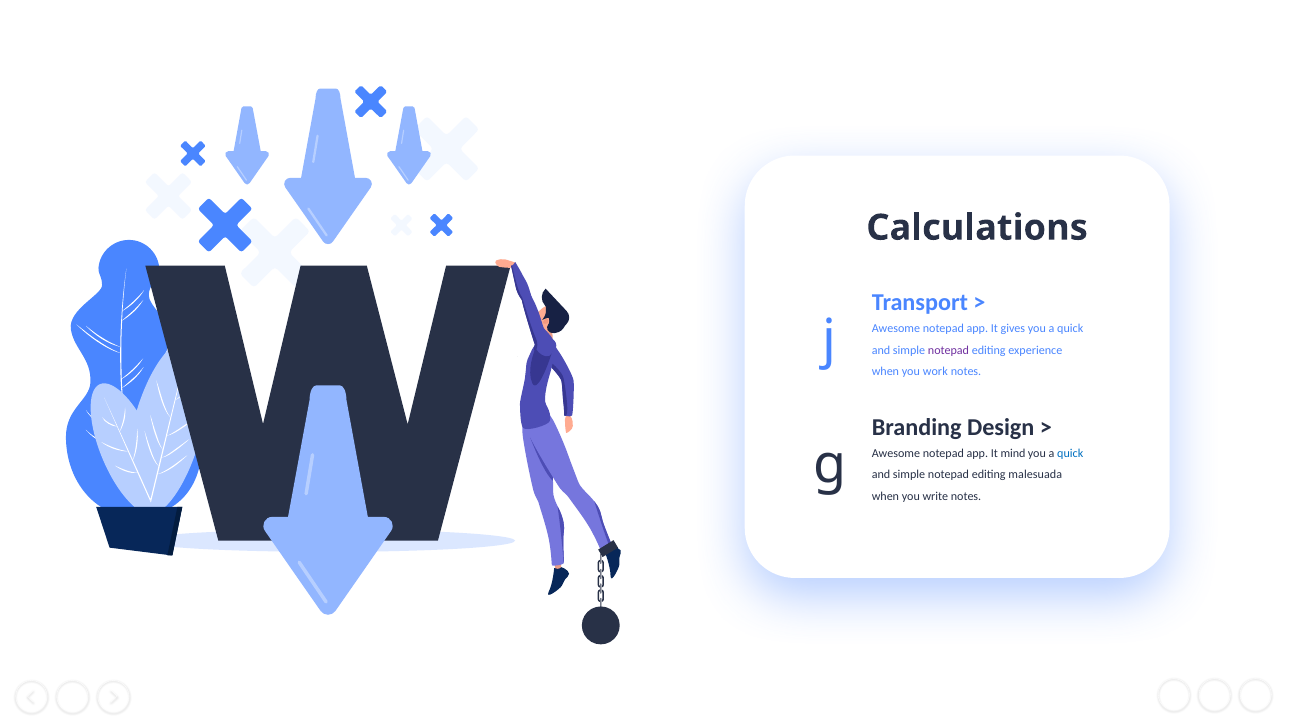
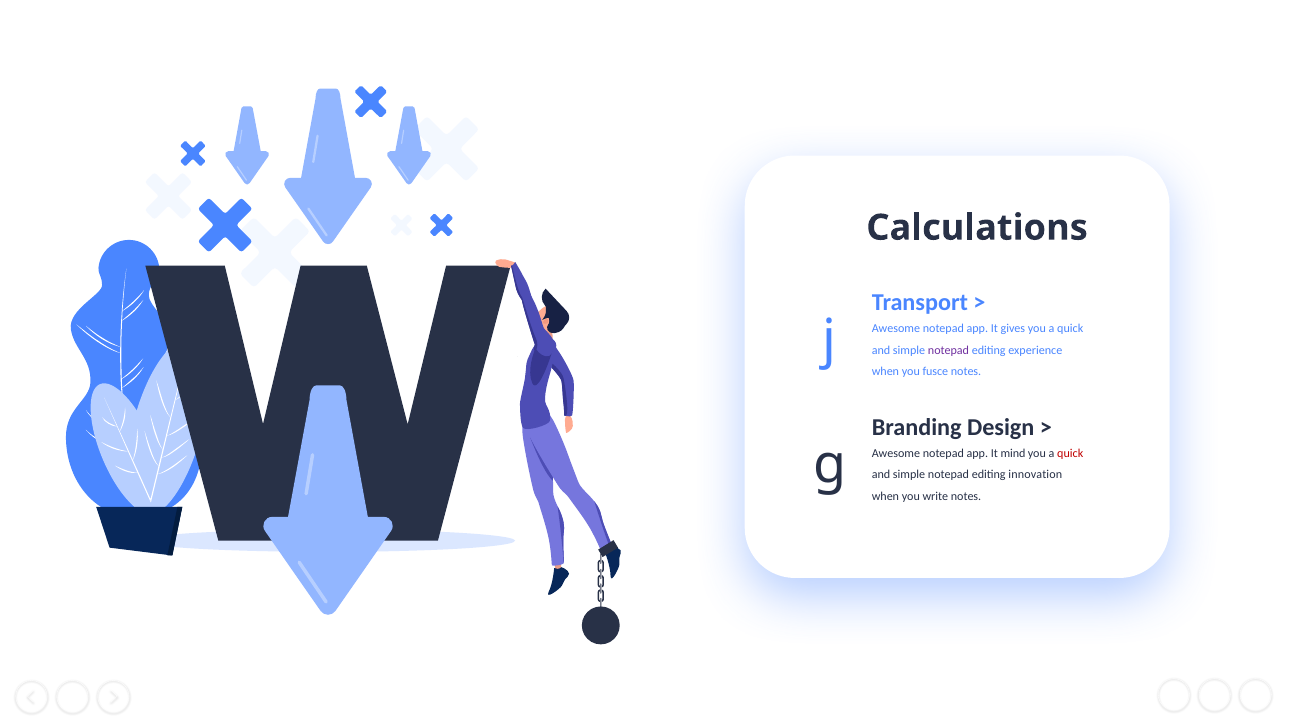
work: work -> fusce (935, 372)
quick colour: blue -> red (1070, 453)
malesuada: malesuada -> innovation (1035, 475)
